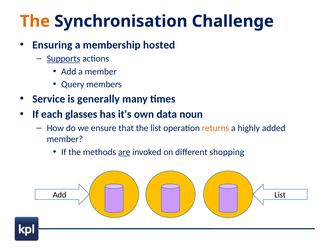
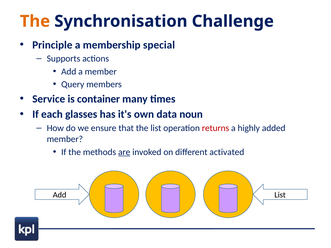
Ensuring: Ensuring -> Principle (52, 45)
hosted: hosted -> special (159, 45)
Supports underline: present -> none (63, 59)
generally: generally -> container (99, 99)
returns colour: orange -> red (216, 128)
shopping: shopping -> activated (227, 152)
